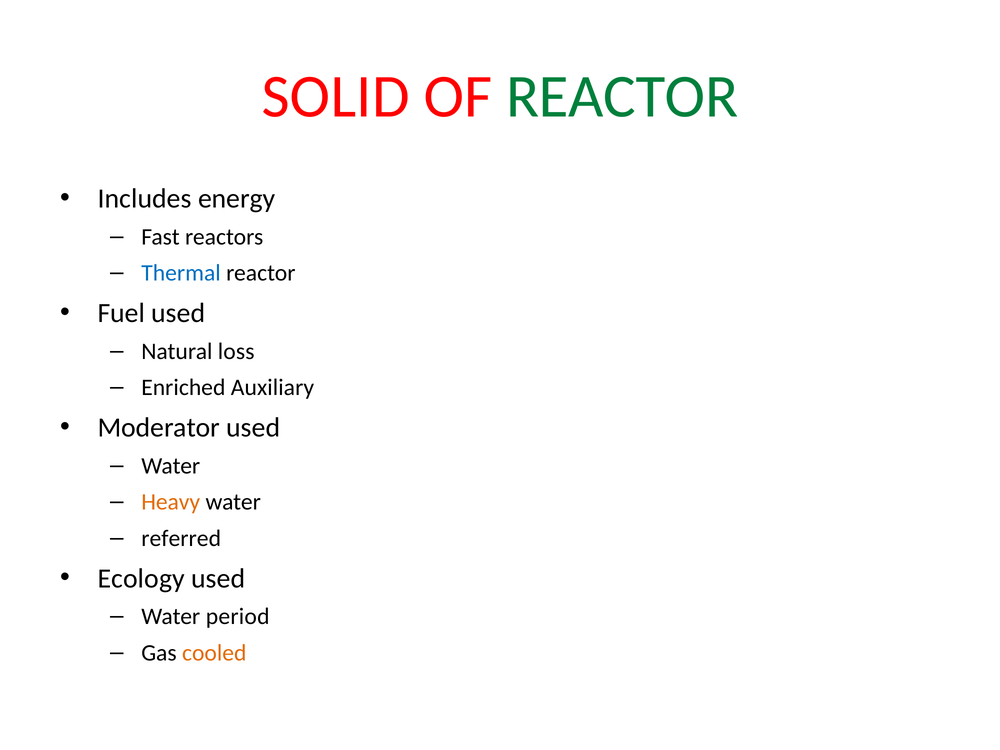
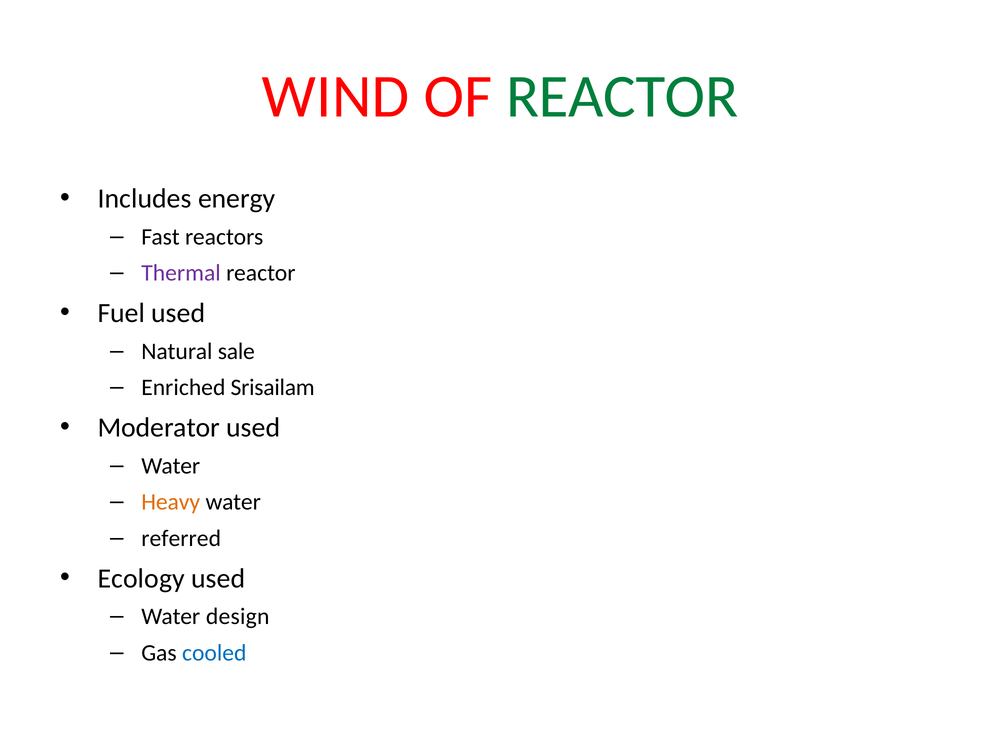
SOLID: SOLID -> WIND (336, 97)
Thermal colour: blue -> purple (181, 273)
loss: loss -> sale (236, 351)
Auxiliary: Auxiliary -> Srisailam (273, 388)
period: period -> design (238, 617)
cooled colour: orange -> blue (214, 653)
